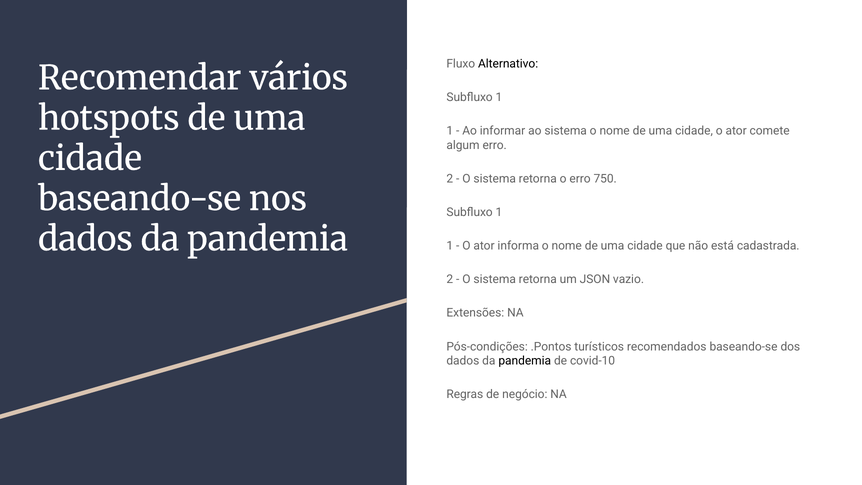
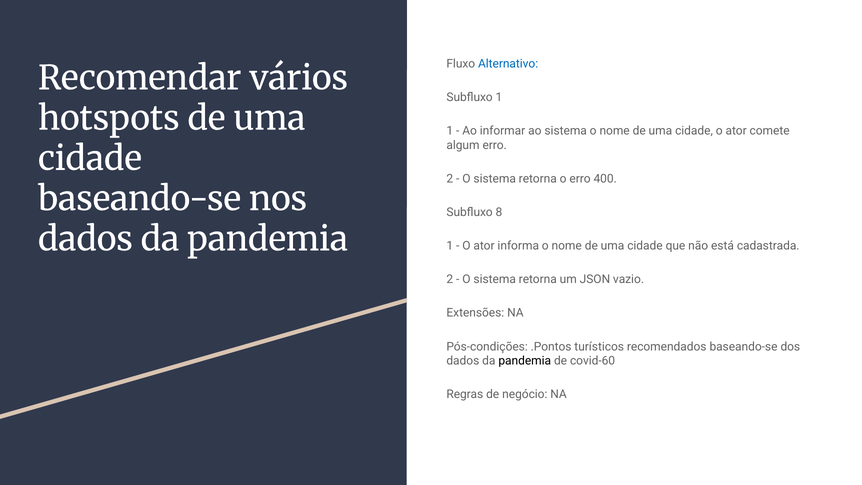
Alternativo colour: black -> blue (508, 64)
750: 750 -> 400 (605, 179)
1: 1 -> 8 (499, 212)
covid-10: covid-10 -> covid-60 (593, 361)
